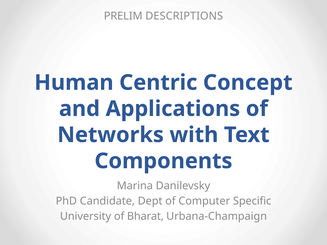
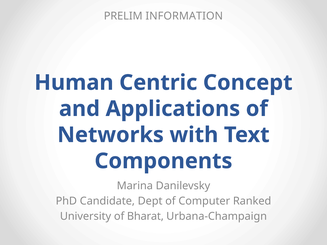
DESCRIPTIONS: DESCRIPTIONS -> INFORMATION (184, 16)
Specific: Specific -> Ranked (252, 201)
